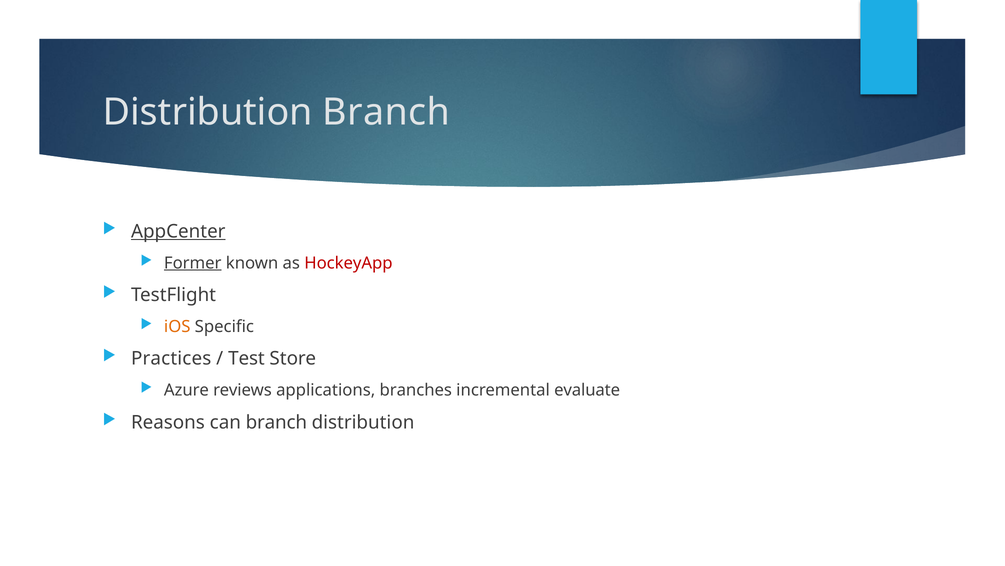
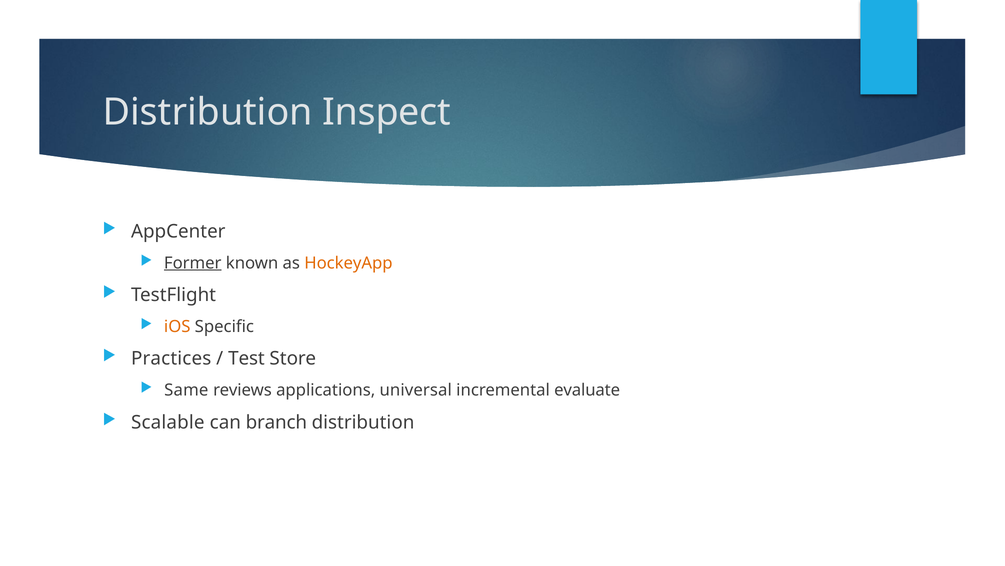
Distribution Branch: Branch -> Inspect (387, 112)
AppCenter underline: present -> none (178, 231)
HockeyApp colour: red -> orange (348, 263)
Azure: Azure -> Same (186, 390)
branches: branches -> universal (416, 390)
Reasons: Reasons -> Scalable (168, 422)
